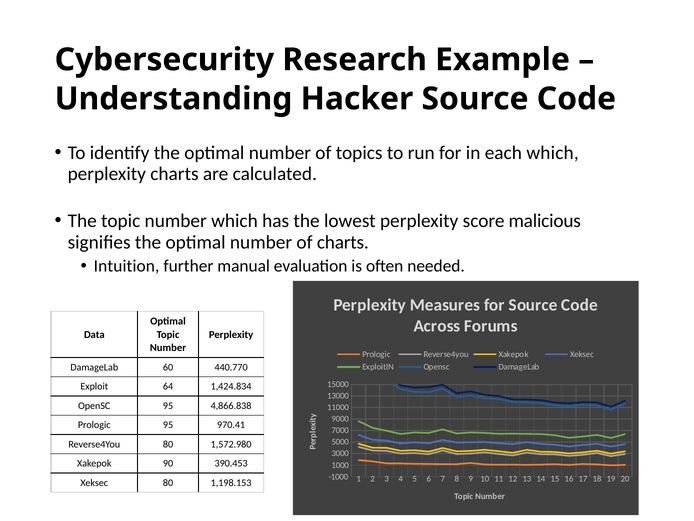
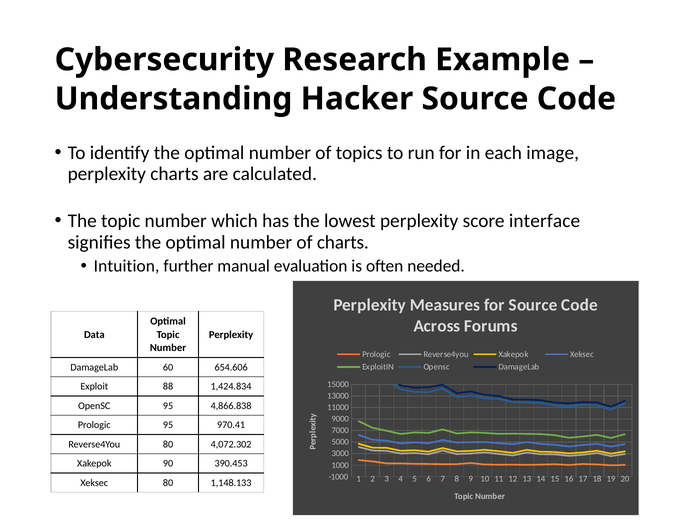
each which: which -> image (553, 153)
malicious: malicious -> interface (545, 221)
440.770: 440.770 -> 654.606 (231, 367)
64: 64 -> 88 (168, 386)
1,572.980: 1,572.980 -> 4,072.302 (231, 444)
1,198.153: 1,198.153 -> 1,148.133 (231, 482)
